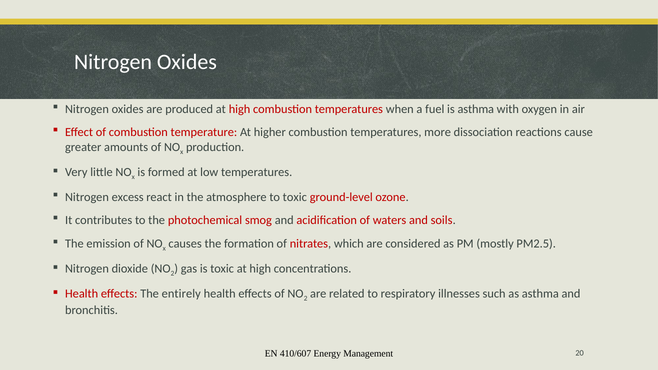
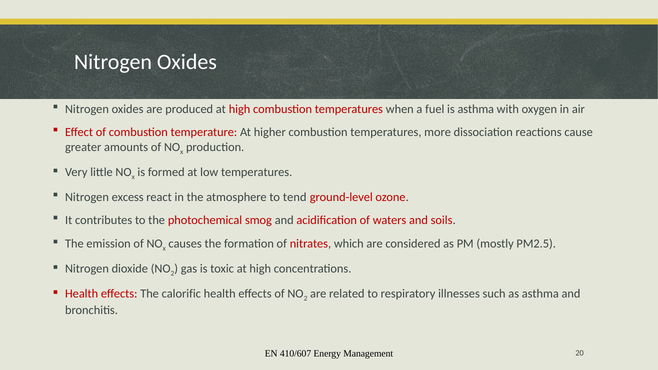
to toxic: toxic -> tend (295, 197)
entirely: entirely -> calorific (181, 294)
